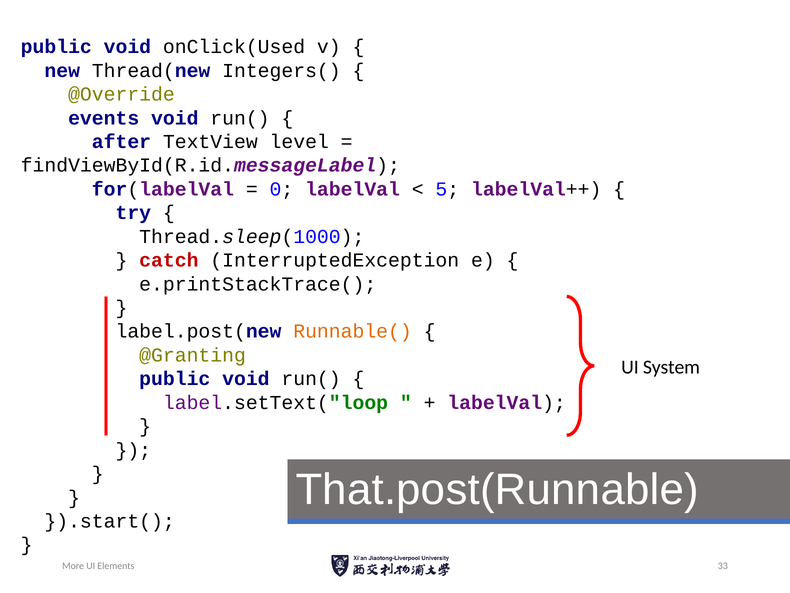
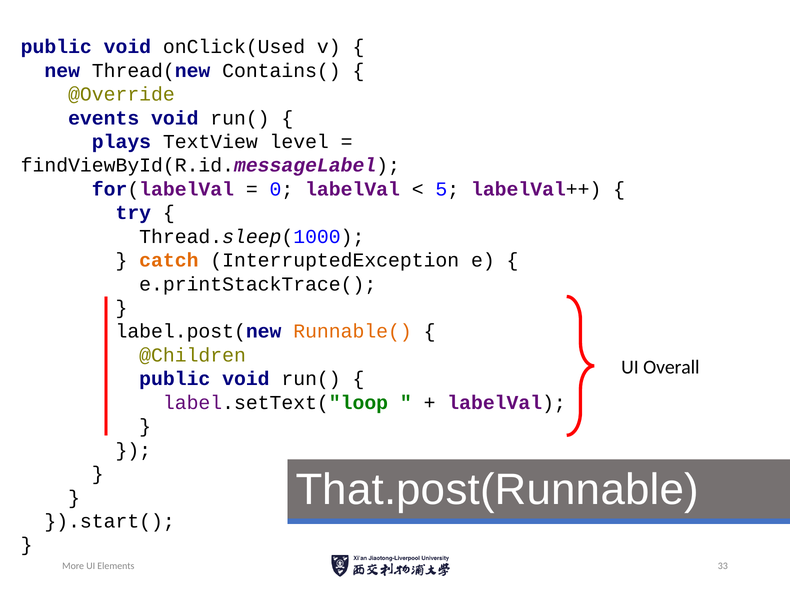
Integers(: Integers( -> Contains( (281, 70)
after: after -> plays (121, 142)
catch colour: red -> orange (169, 260)
@Granting: @Granting -> @Children (193, 355)
System: System -> Overall (671, 367)
